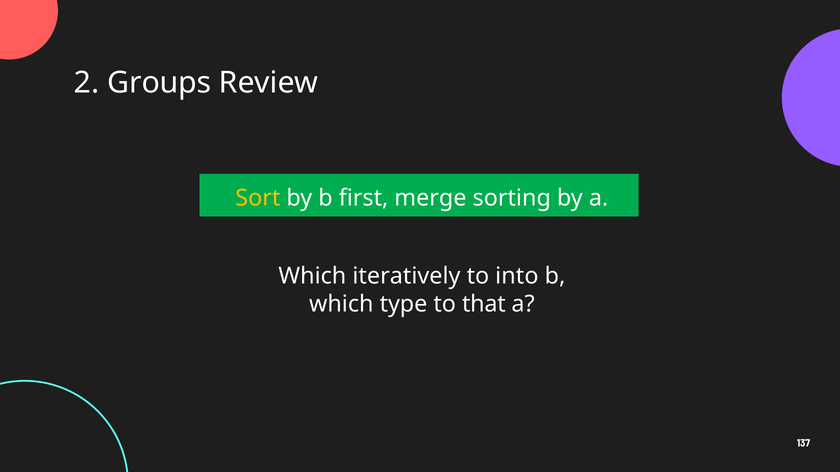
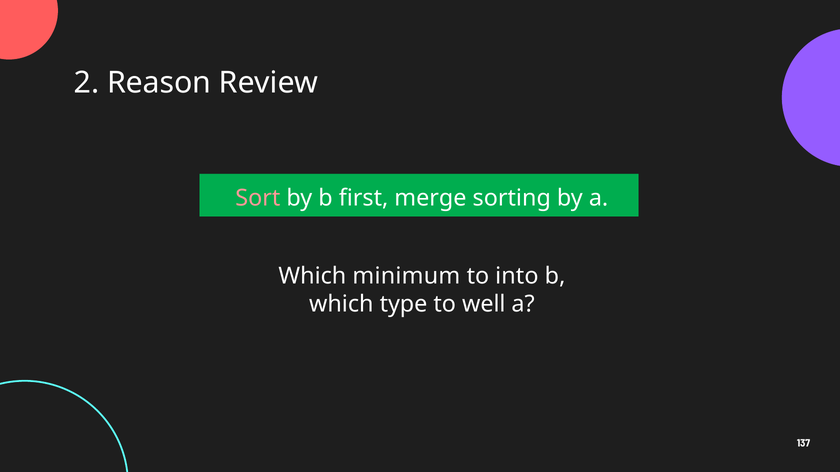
Groups: Groups -> Reason (159, 83)
Sort colour: yellow -> pink (258, 198)
iteratively: iteratively -> minimum (406, 276)
that: that -> well (484, 304)
